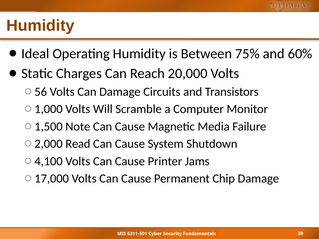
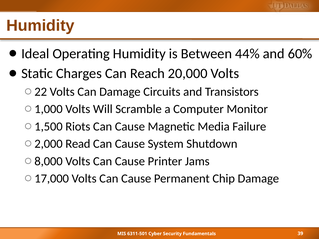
75%: 75% -> 44% (247, 54)
56: 56 -> 22 (41, 92)
Note: Note -> Riots (78, 127)
4,100: 4,100 -> 8,000 (49, 161)
